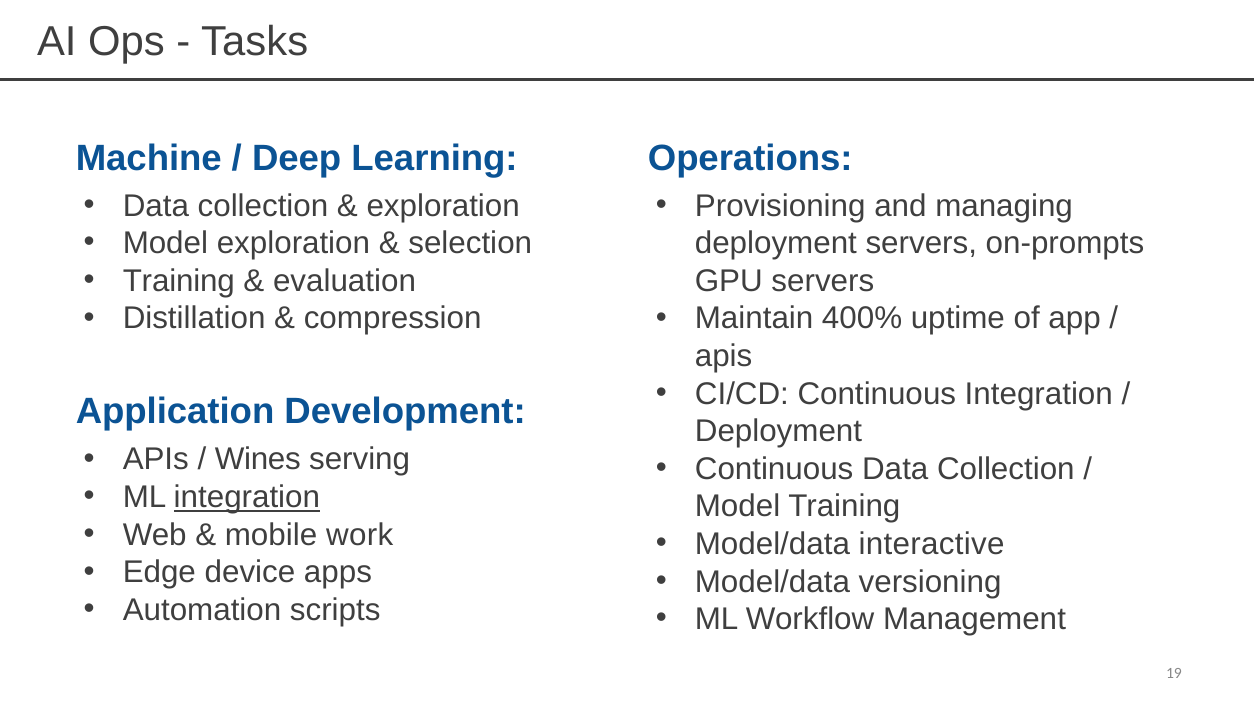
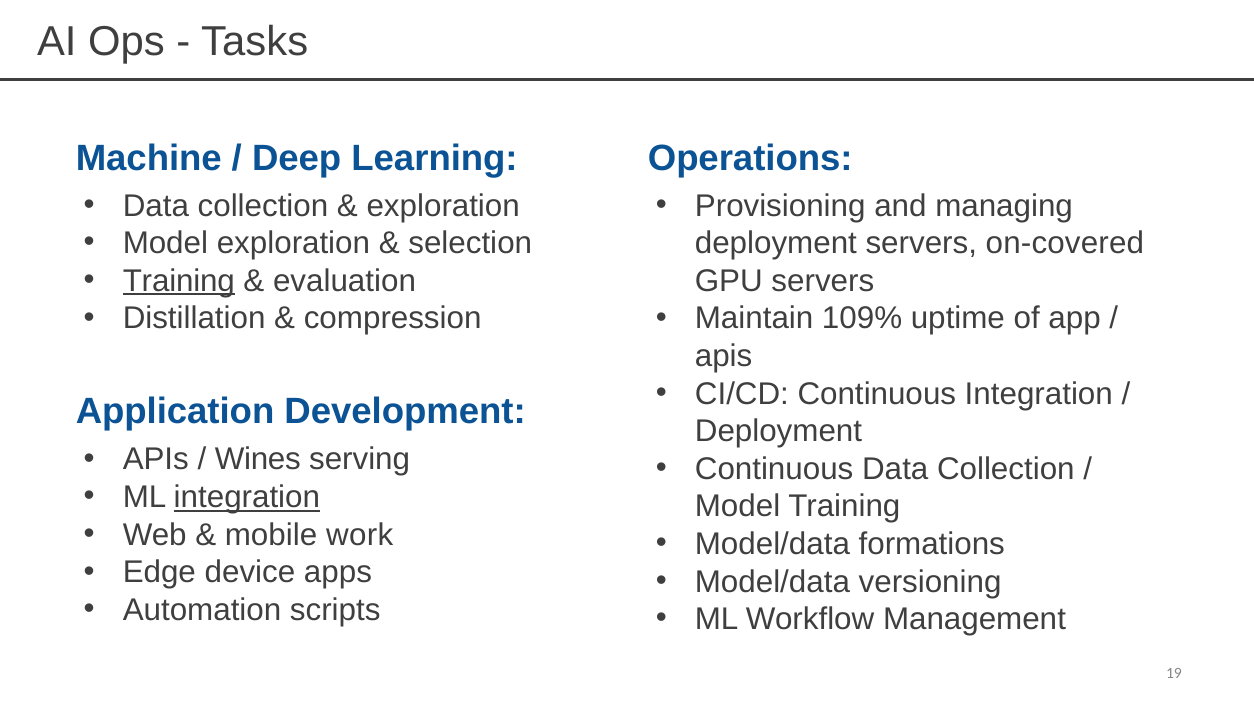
on-prompts: on-prompts -> on-covered (1065, 243)
Training underline: none -> present (179, 281)
400%: 400% -> 109% (862, 319)
interactive: interactive -> formations (932, 544)
